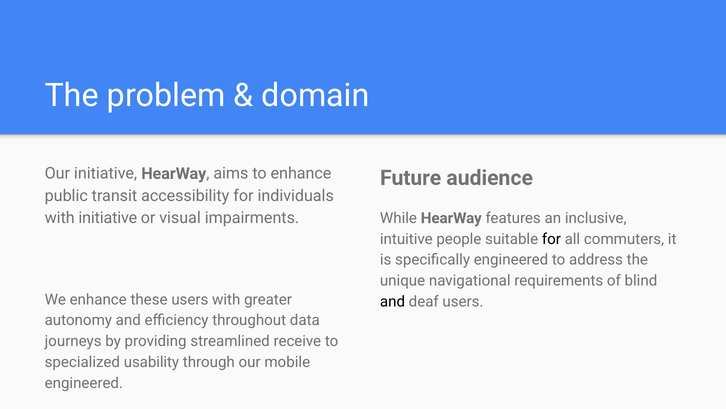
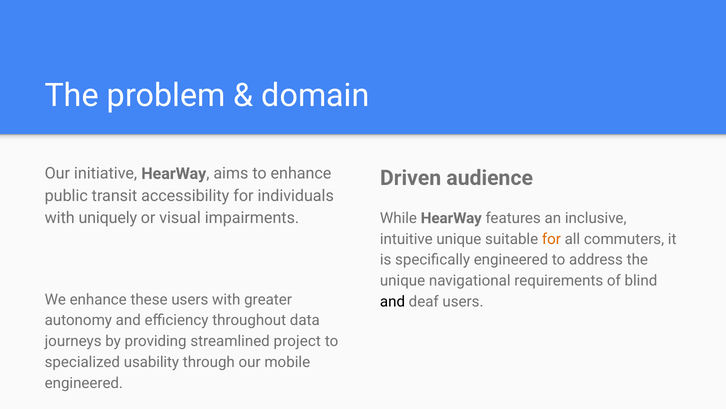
Future: Future -> Driven (411, 178)
with initiative: initiative -> uniquely (108, 218)
intuitive people: people -> unique (459, 239)
for colour: black -> orange (551, 239)
receive: receive -> project (297, 341)
